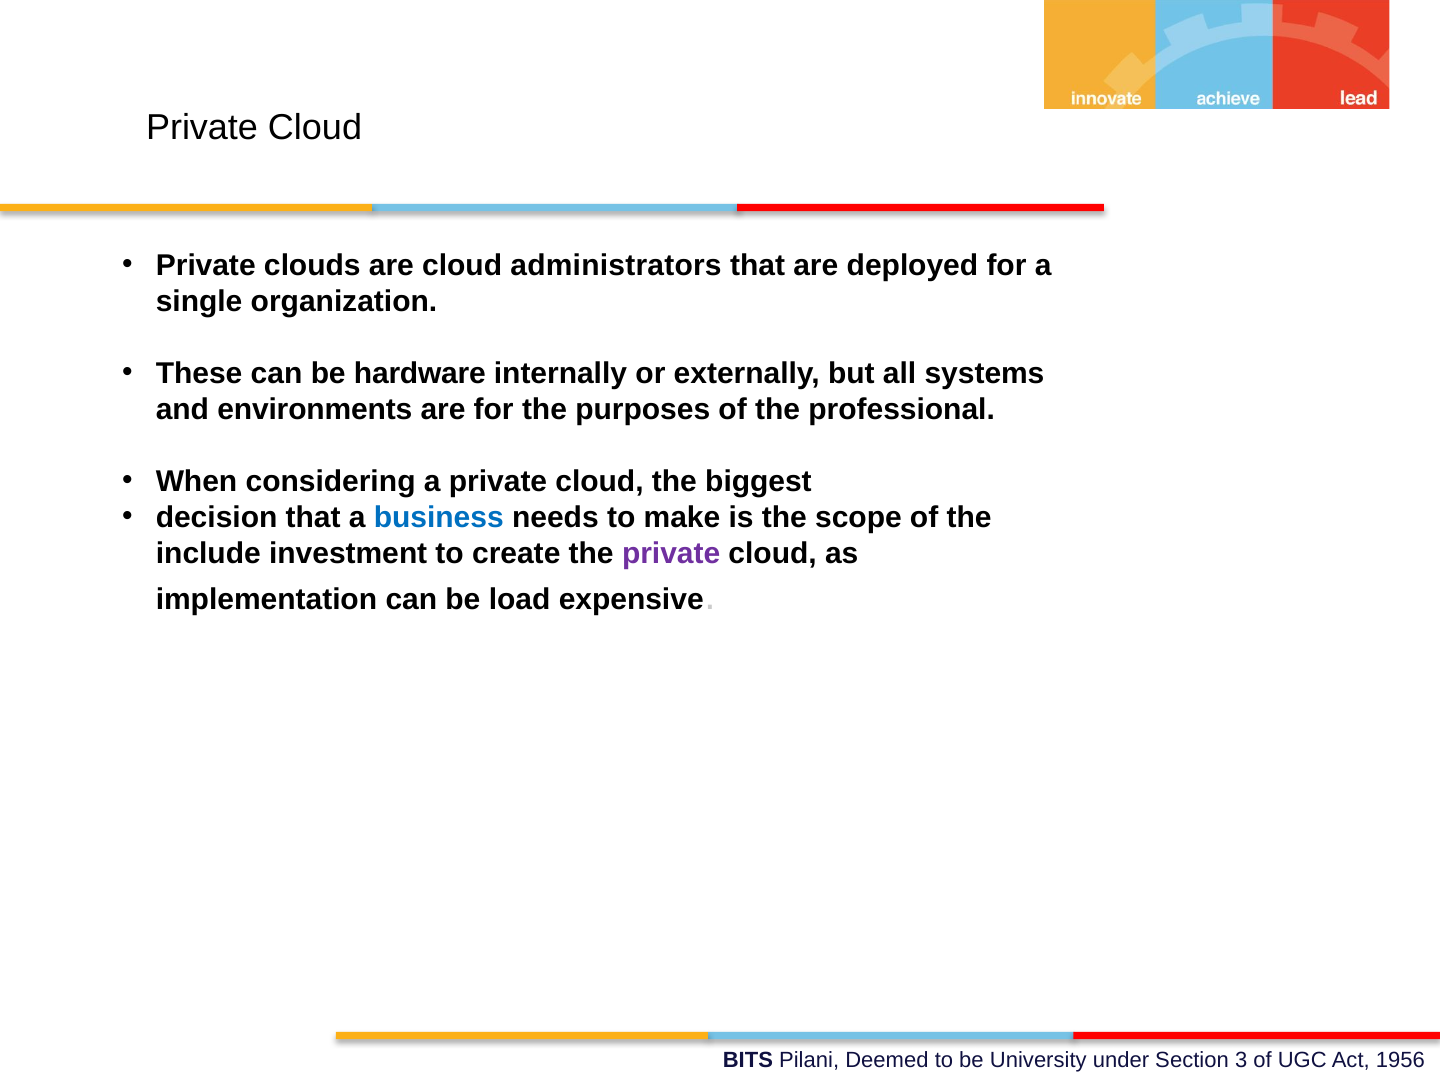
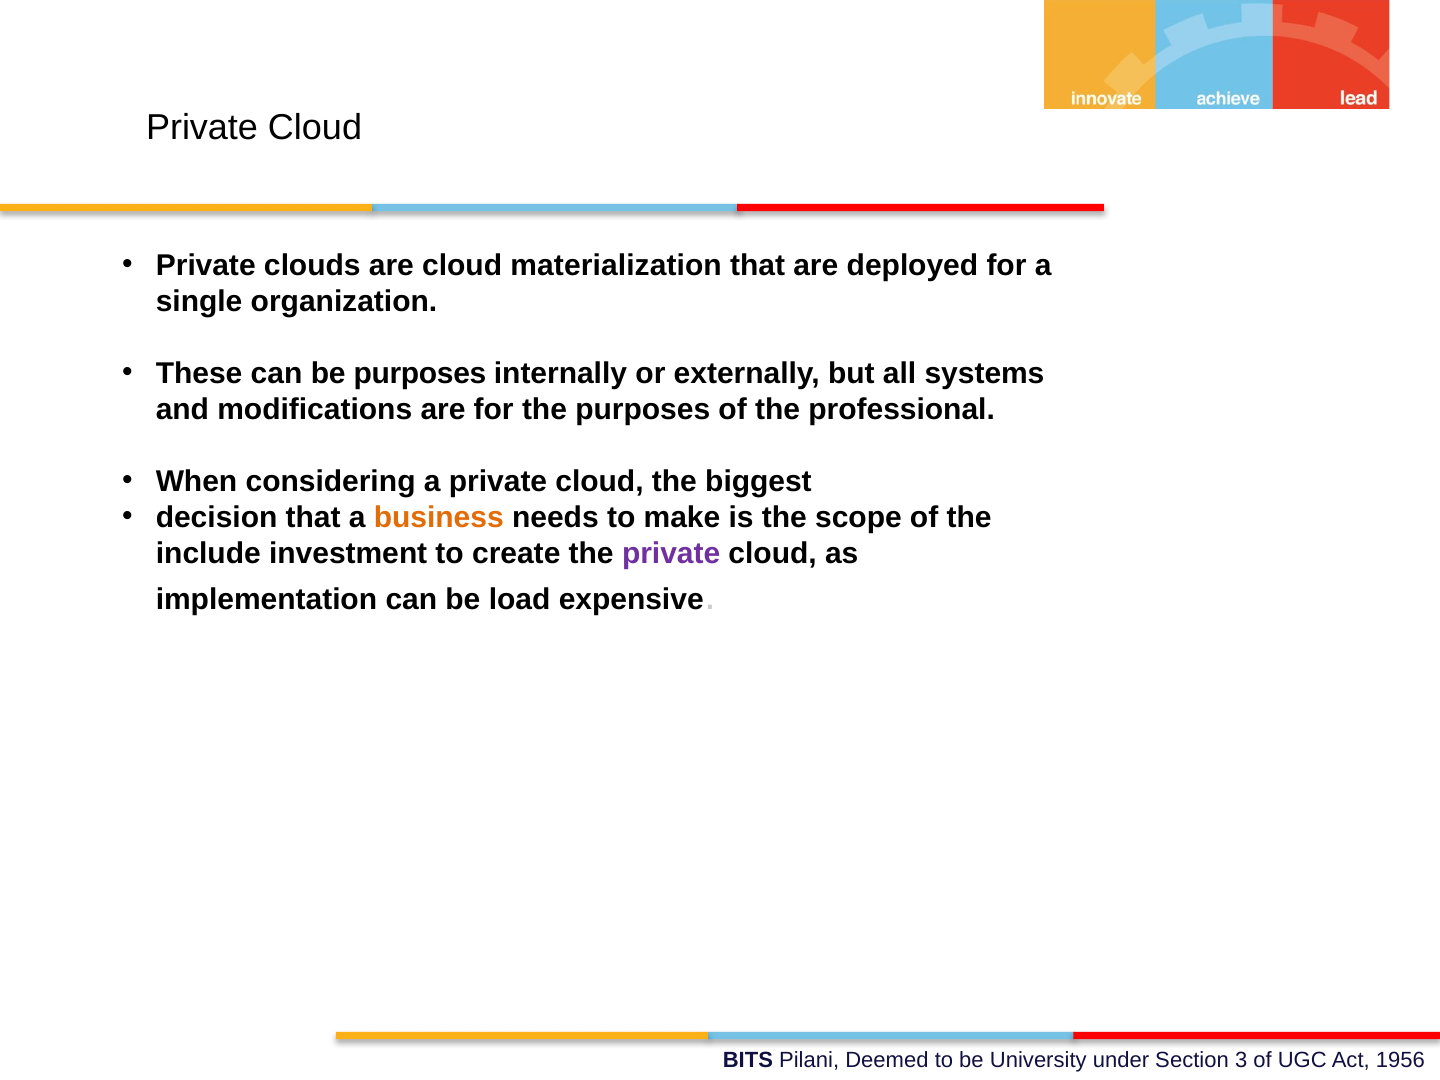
administrators: administrators -> materialization (616, 265)
be hardware: hardware -> purposes (420, 373)
environments: environments -> modifications (315, 409)
business colour: blue -> orange (439, 517)
